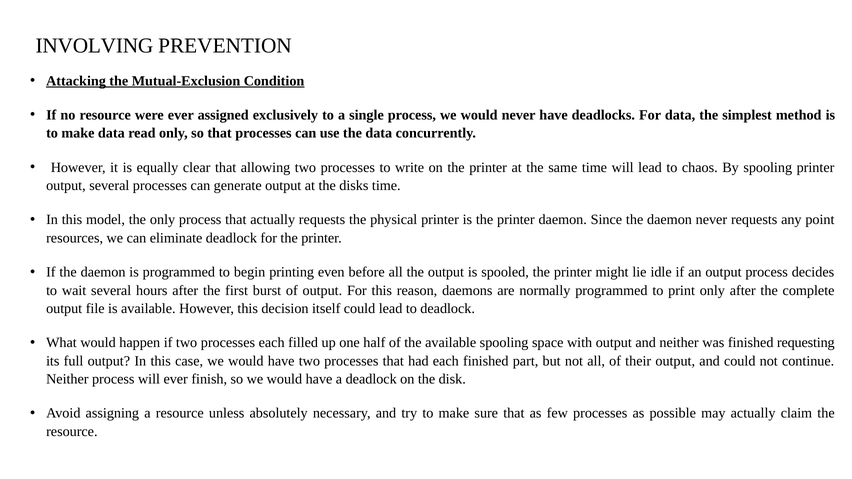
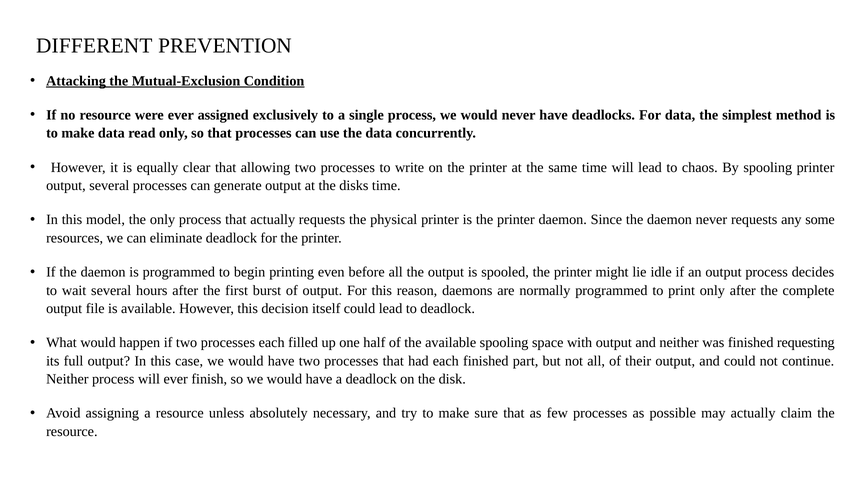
INVOLVING: INVOLVING -> DIFFERENT (94, 46)
point: point -> some (820, 220)
